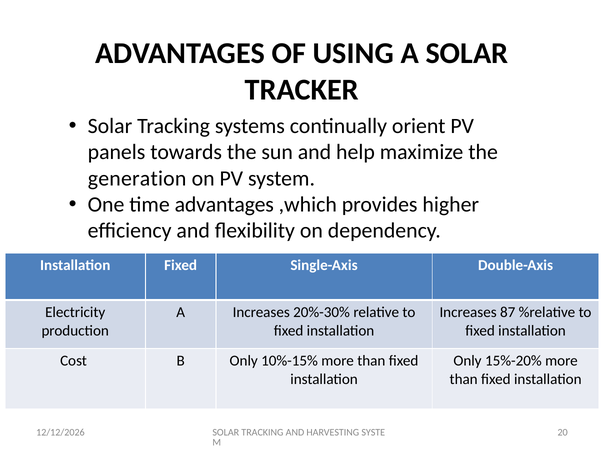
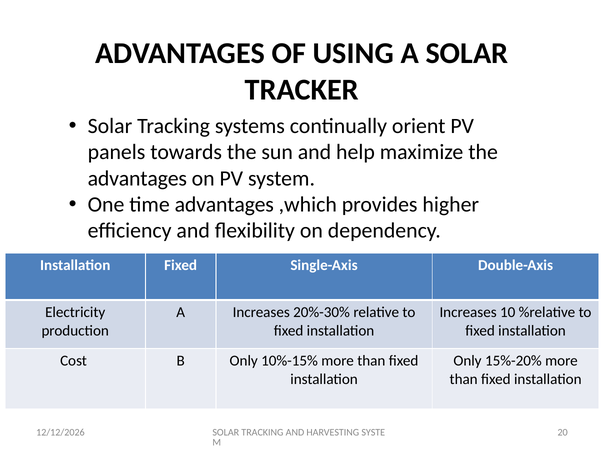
generation: generation -> advantages (137, 178)
87: 87 -> 10 (508, 312)
